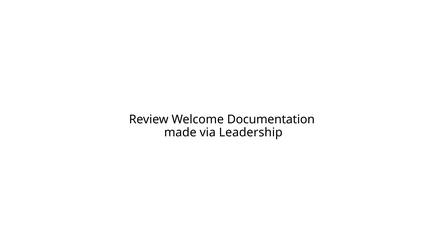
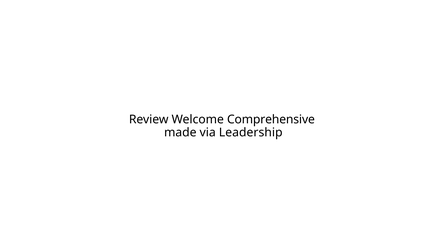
Documentation: Documentation -> Comprehensive (271, 119)
